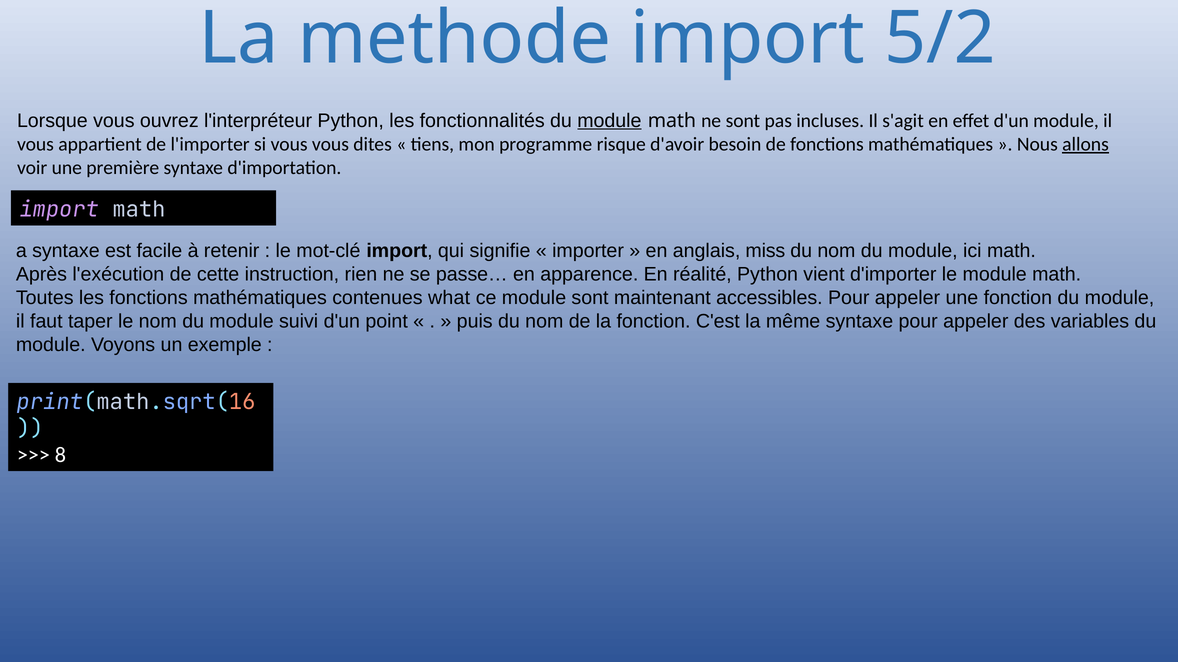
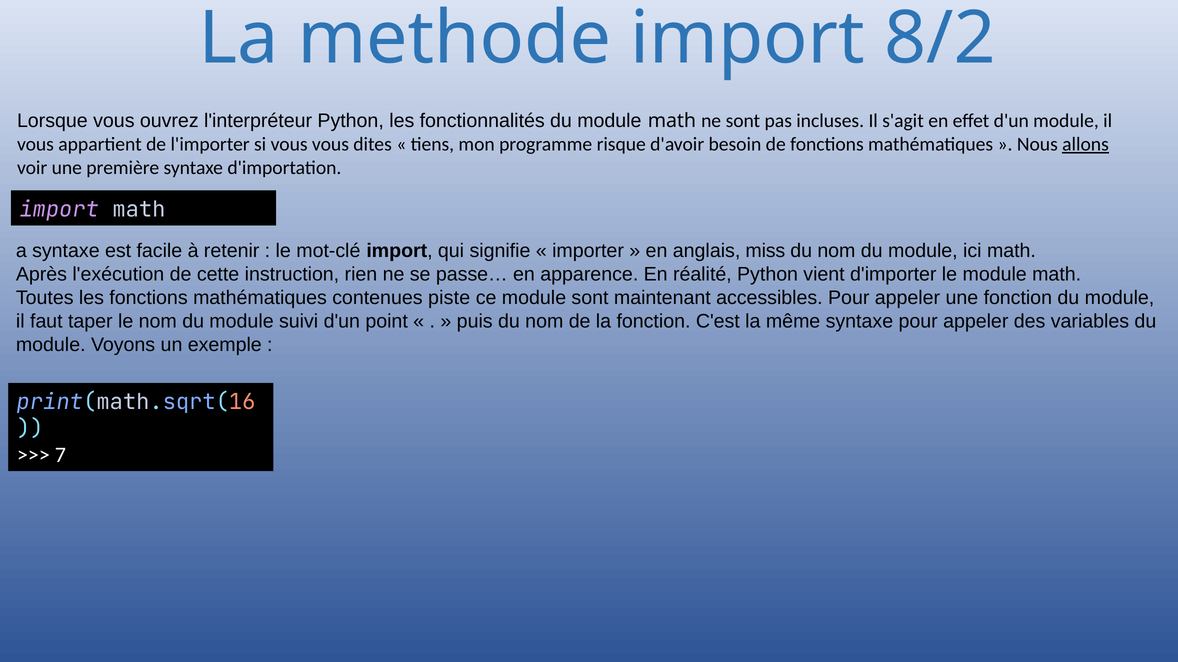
5/2: 5/2 -> 8/2 (940, 38)
module underline: present -> none (609, 121)
what: what -> piste (449, 298)
8: 8 -> 7 (60, 455)
